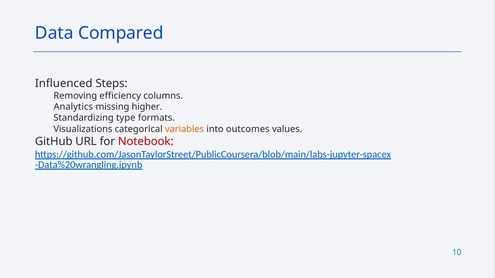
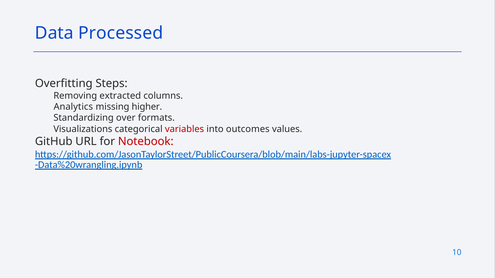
Compared: Compared -> Processed (121, 33)
Influenced: Influenced -> Overfitting (64, 84)
efficiency: efficiency -> extracted (120, 96)
type: type -> over (126, 118)
variables colour: orange -> red (185, 129)
